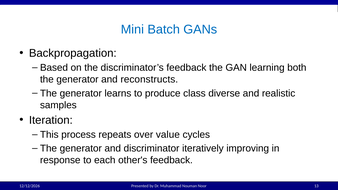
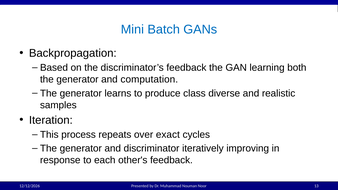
reconstructs: reconstructs -> computation (149, 80)
value: value -> exact (168, 135)
